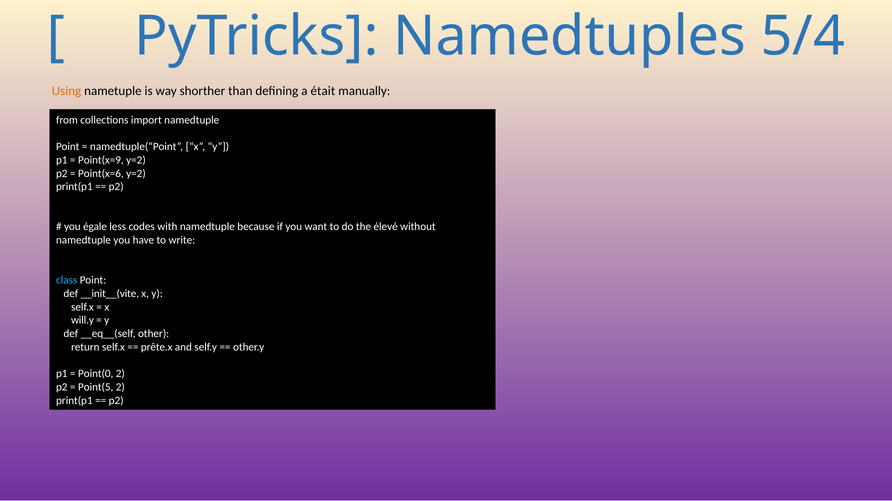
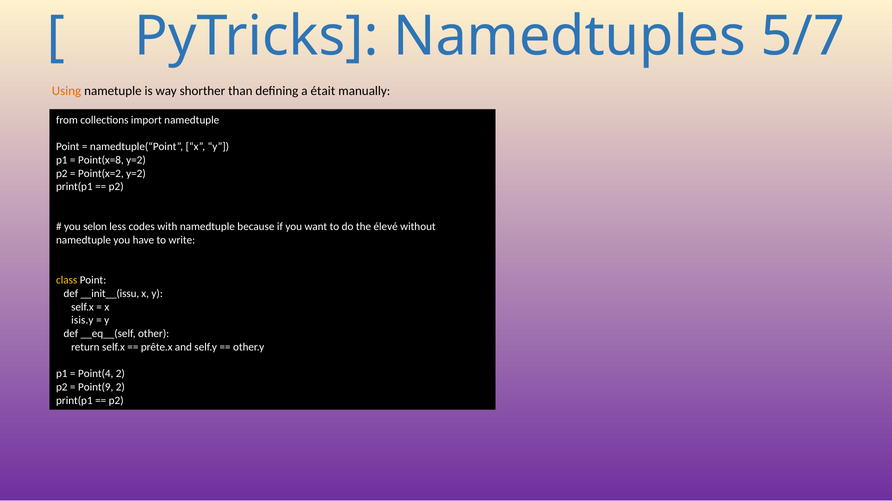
5/4: 5/4 -> 5/7 (803, 36)
Point(x=9: Point(x=9 -> Point(x=8 (101, 160)
Point(x=6: Point(x=6 -> Point(x=2 (101, 174)
égale: égale -> selon (95, 227)
class colour: light blue -> yellow (67, 281)
__init__(vite: __init__(vite -> __init__(issu (110, 294)
will.y: will.y -> isis.y (82, 321)
Point(0: Point(0 -> Point(4 (96, 374)
Point(5: Point(5 -> Point(9 (96, 388)
